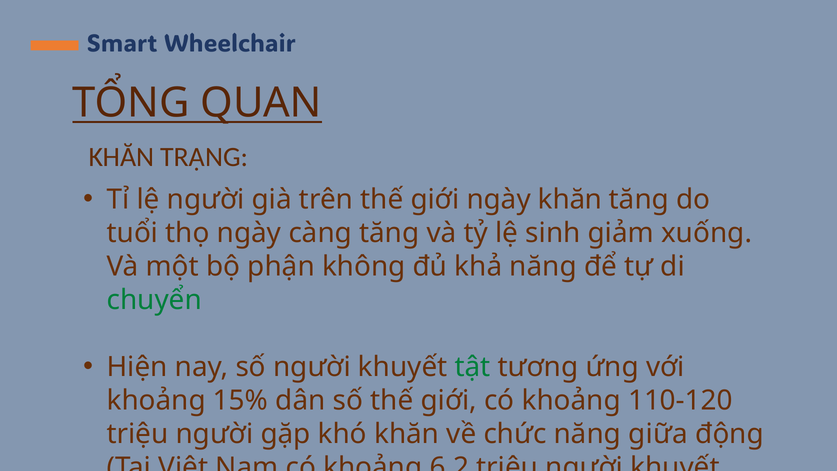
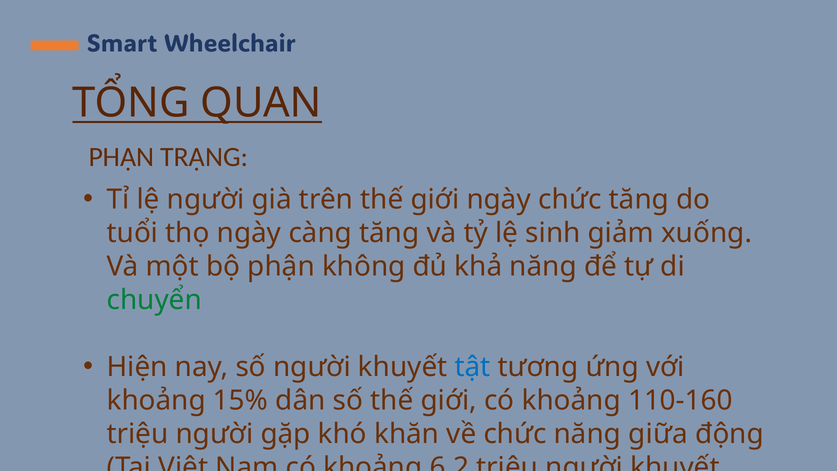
KHĂN: KHĂN -> PHẬN (121, 157)
ngày khăn: khăn -> chức (570, 199)
tật colour: green -> blue (473, 367)
110-120: 110-120 -> 110-160 (680, 400)
